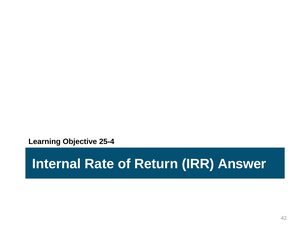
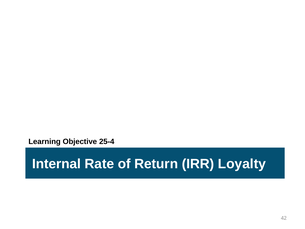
Answer: Answer -> Loyalty (242, 164)
